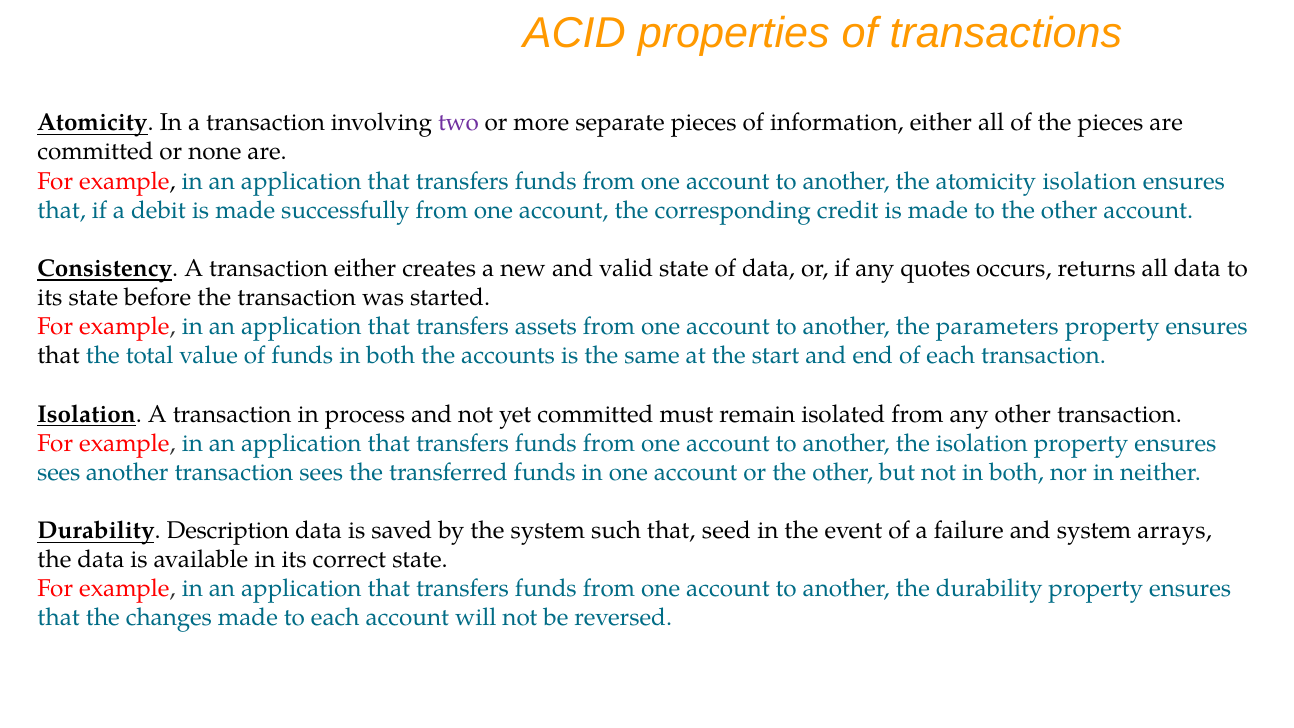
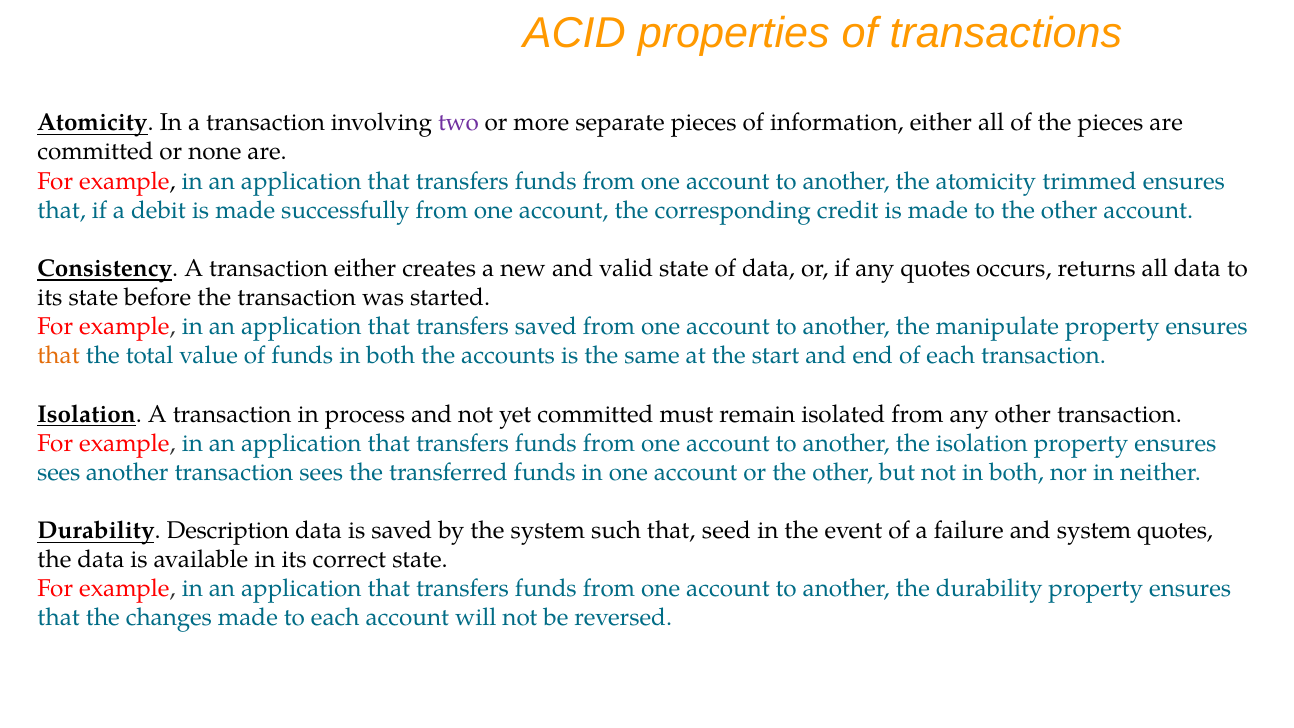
atomicity isolation: isolation -> trimmed (1090, 181)
transfers assets: assets -> saved (546, 327)
parameters: parameters -> manipulate (997, 327)
that colour: black -> orange (59, 356)
system arrays: arrays -> quotes (1175, 530)
